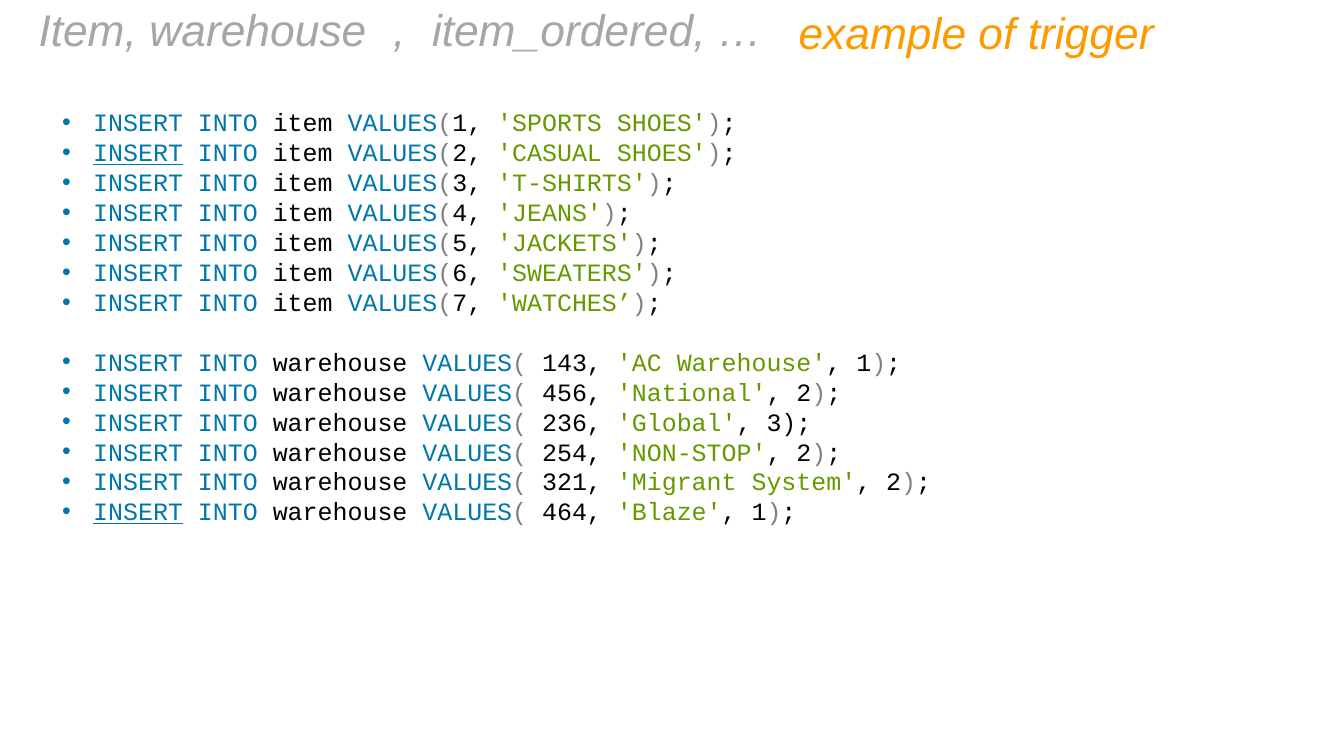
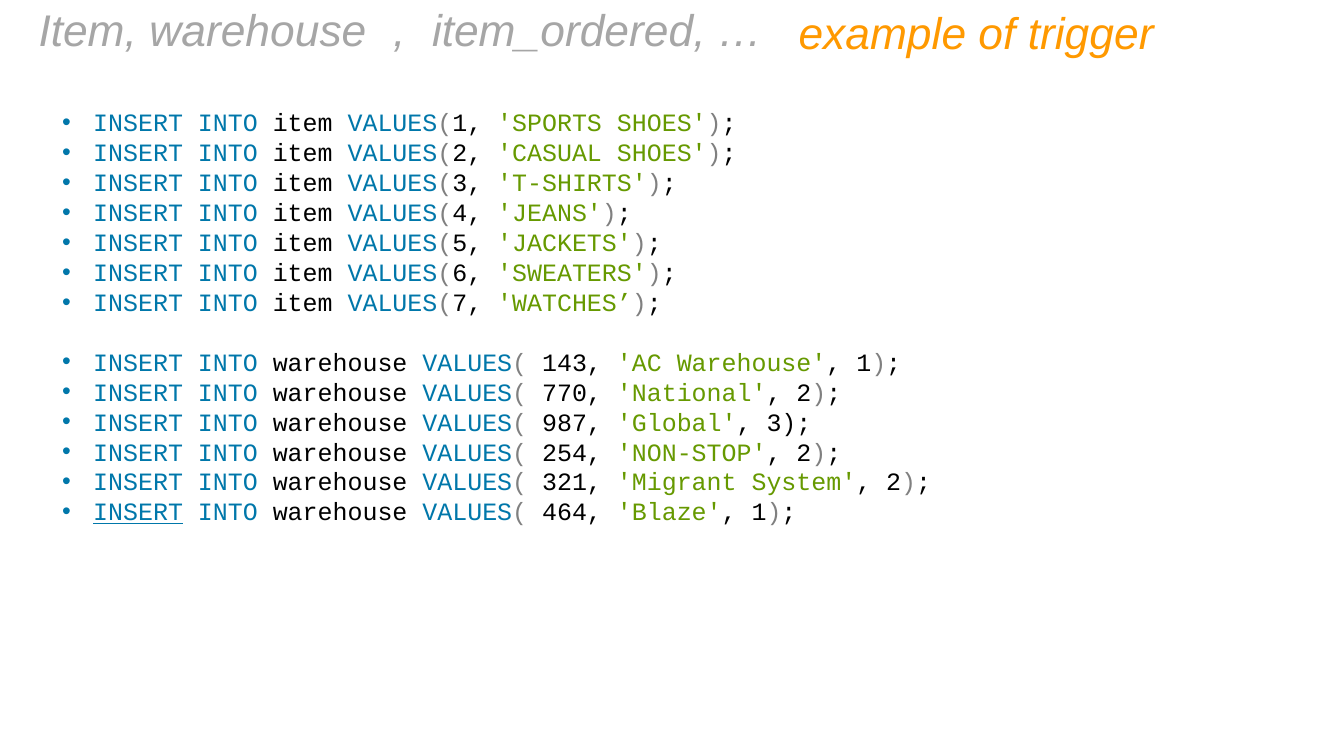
INSERT underline: present -> none (138, 154)
456: 456 -> 770 (572, 393)
236: 236 -> 987 (572, 423)
